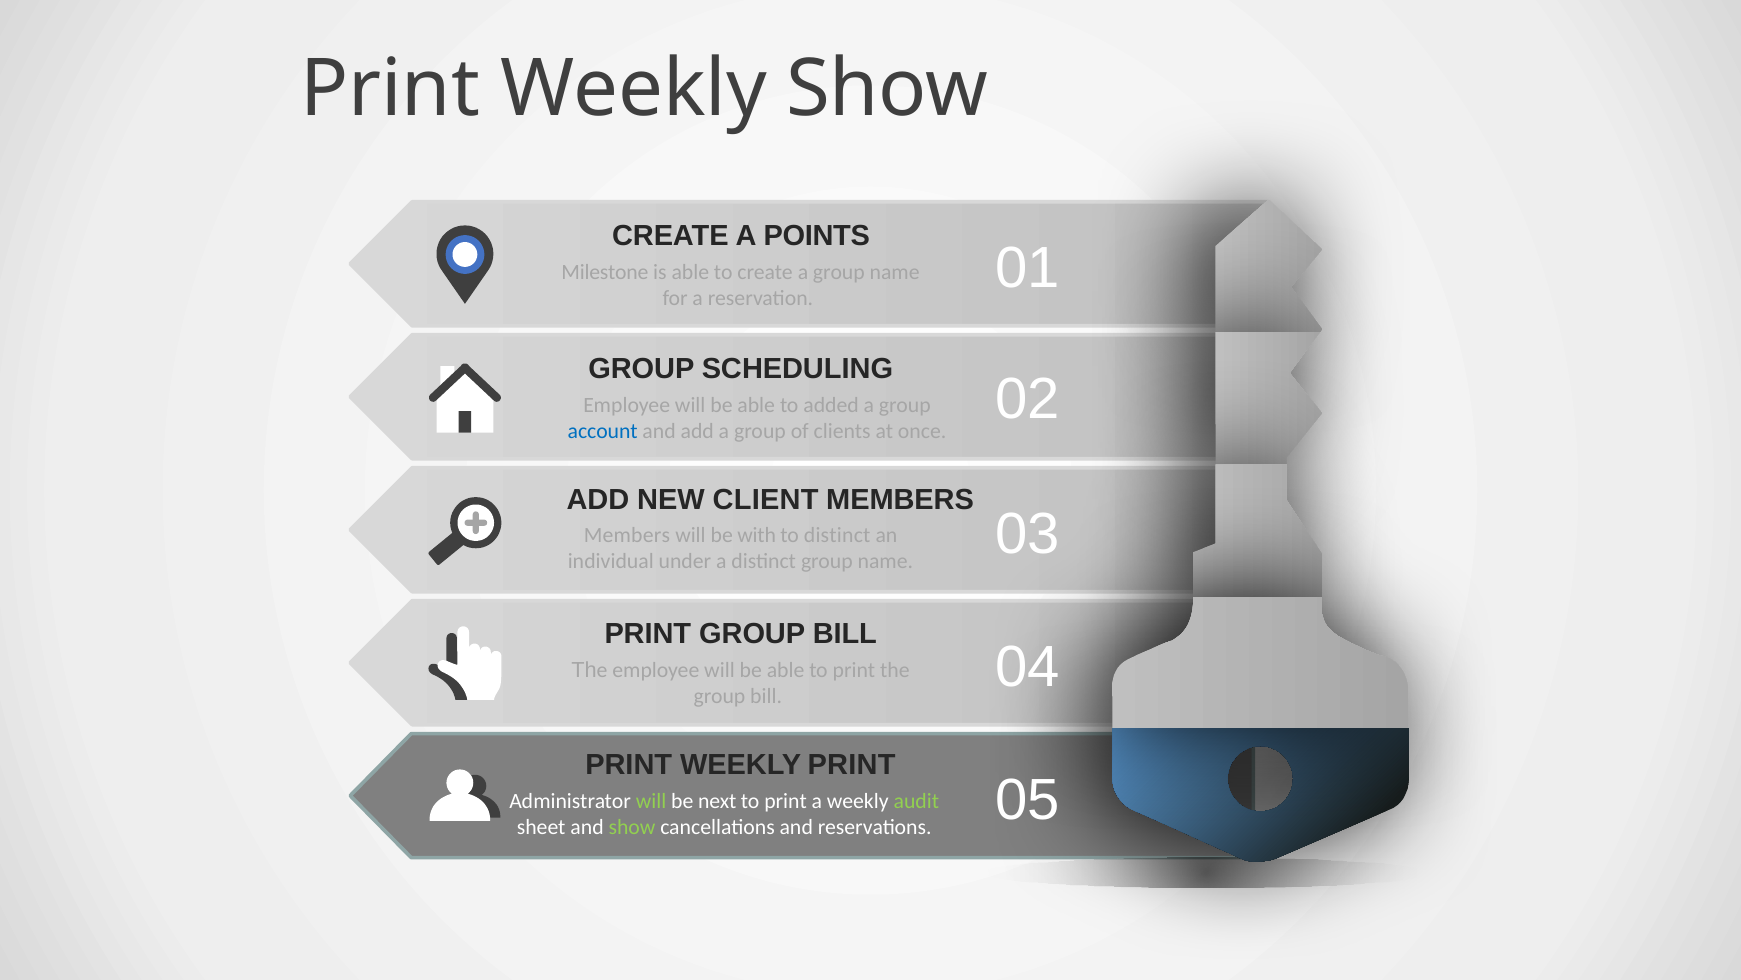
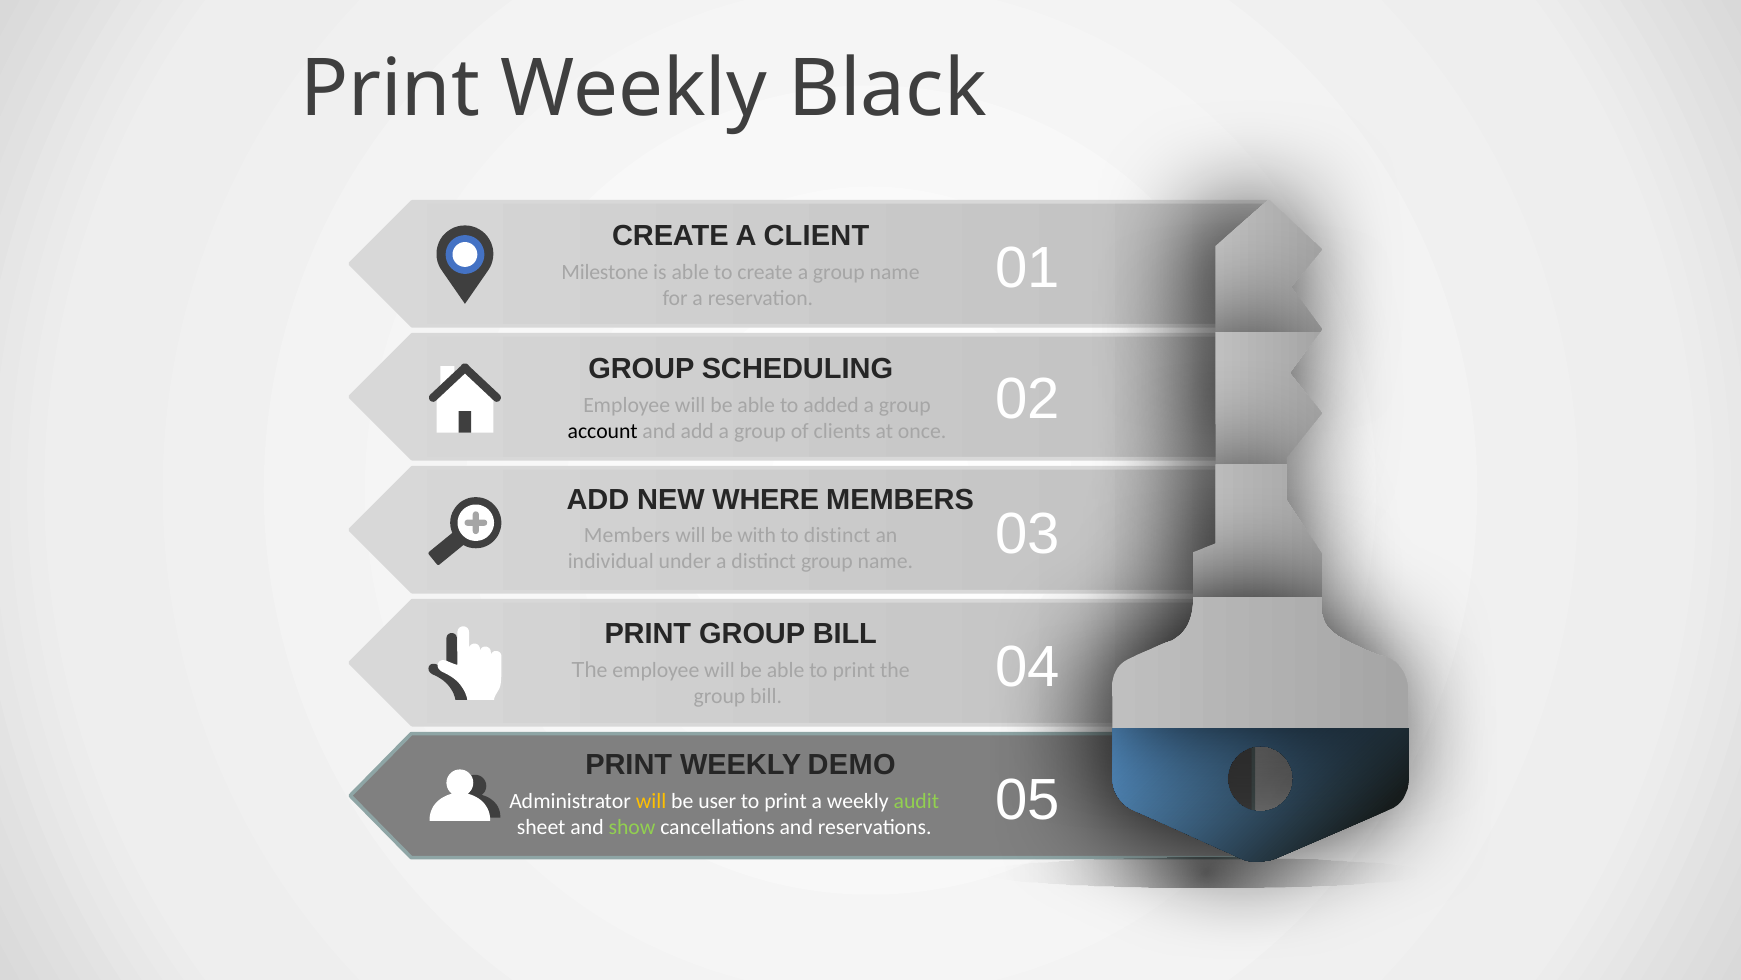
Weekly Show: Show -> Black (887, 90)
POINTS: POINTS -> CLIENT (816, 236)
account colour: blue -> black (603, 431)
CLIENT: CLIENT -> WHERE (766, 499)
WEEKLY PRINT: PRINT -> DEMO (852, 765)
will colour: light green -> yellow (651, 801)
next: next -> user (717, 801)
